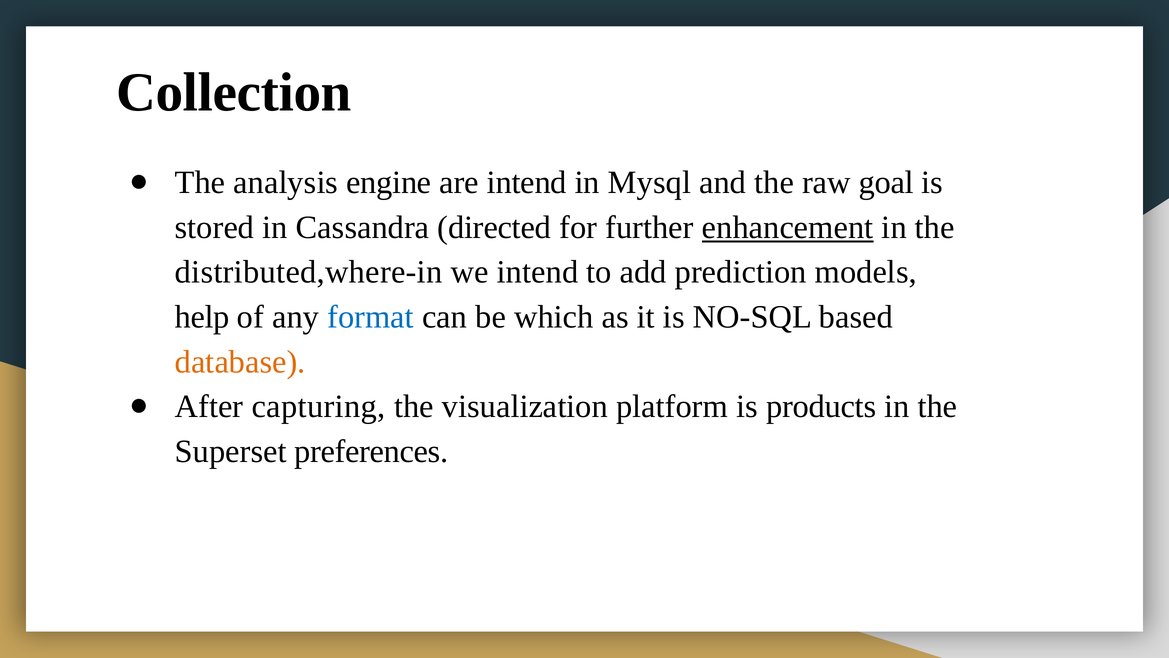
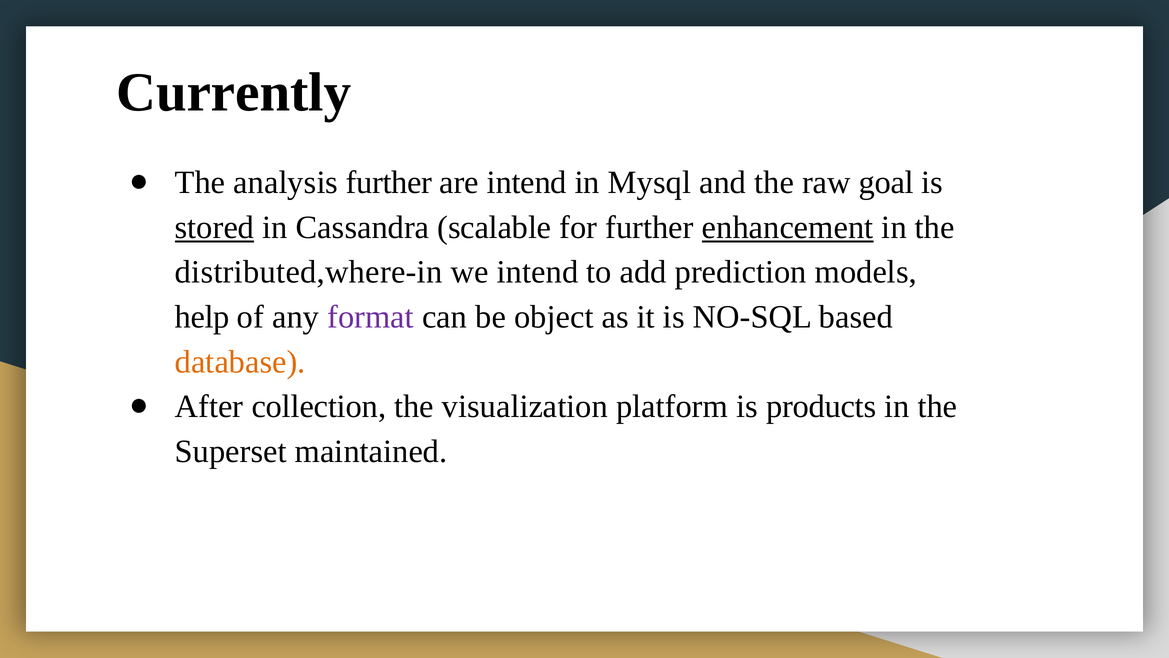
Collection: Collection -> Currently (234, 92)
analysis engine: engine -> further (389, 182)
stored underline: none -> present (215, 227)
directed: directed -> scalable (494, 227)
format colour: blue -> purple (371, 317)
which: which -> object (554, 317)
capturing: capturing -> collection (319, 406)
preferences: preferences -> maintained (371, 451)
